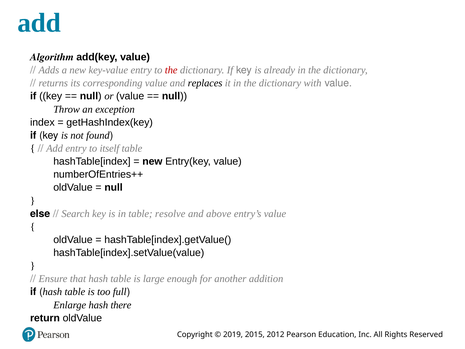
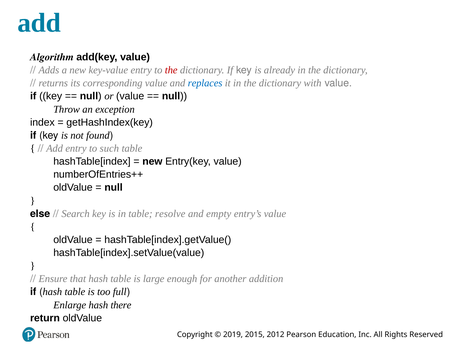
replaces colour: black -> blue (205, 83)
itself: itself -> such (109, 148)
above: above -> empty (219, 213)
